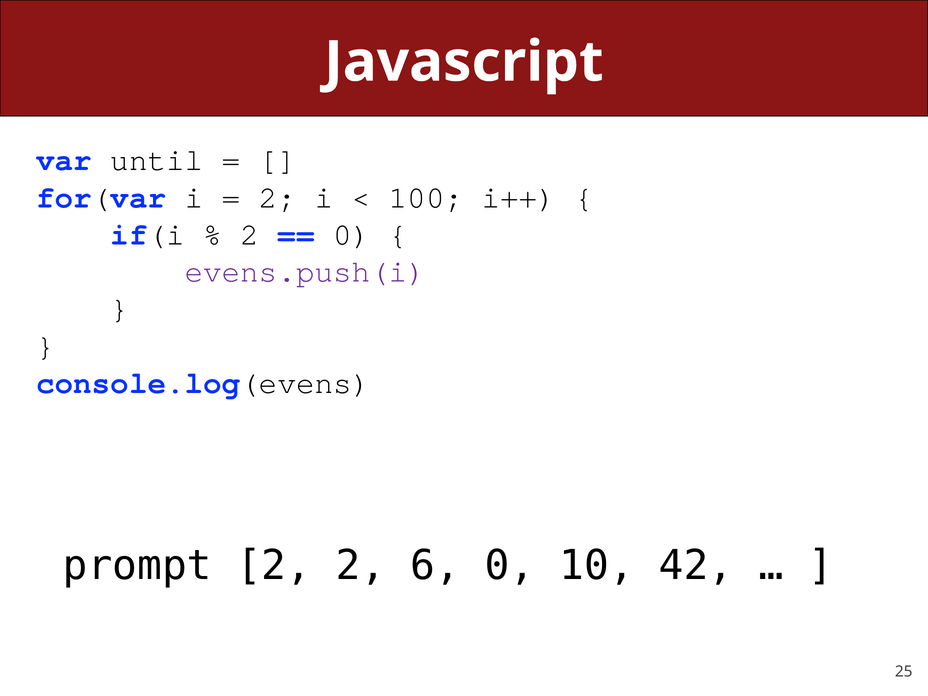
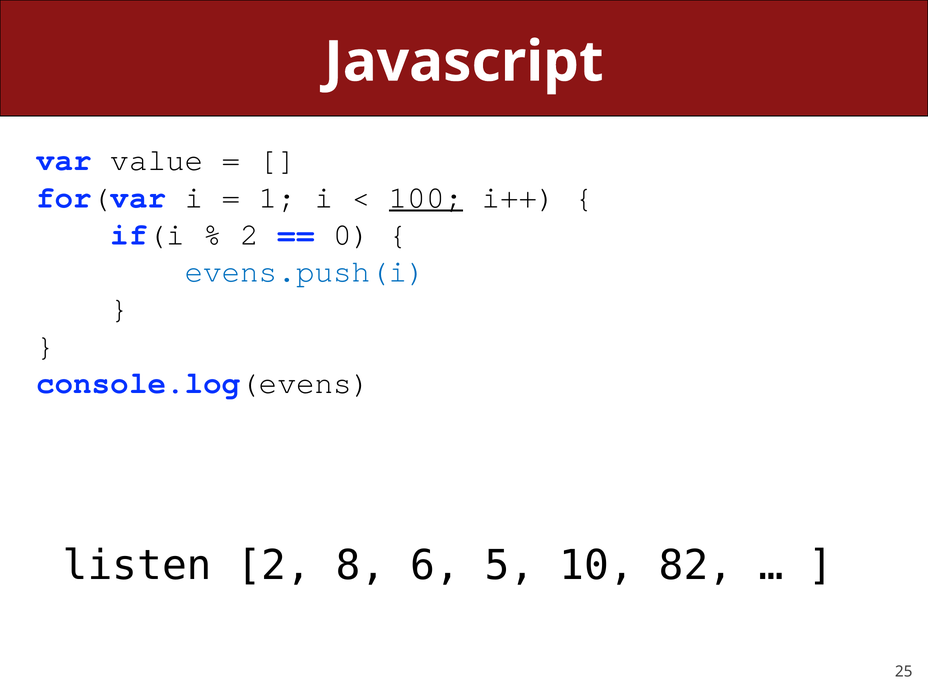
until: until -> value (157, 160)
2: 2 -> 1 (278, 197)
100 underline: none -> present (426, 197)
evens.push(i colour: purple -> blue (305, 272)
prompt: prompt -> listen (137, 566)
2 2: 2 -> 8 (361, 566)
6 0: 0 -> 5 (510, 566)
42: 42 -> 82 (696, 566)
